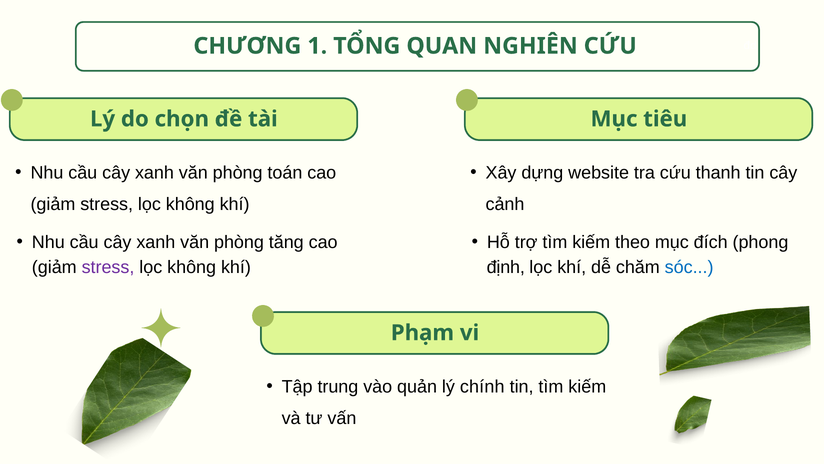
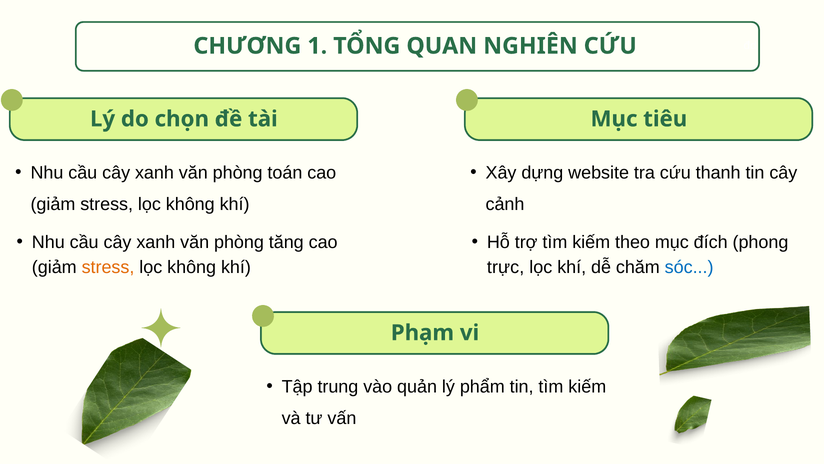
stress colour: purple -> orange (108, 267)
định: định -> trực (506, 267)
chính: chính -> phẩm (482, 386)
